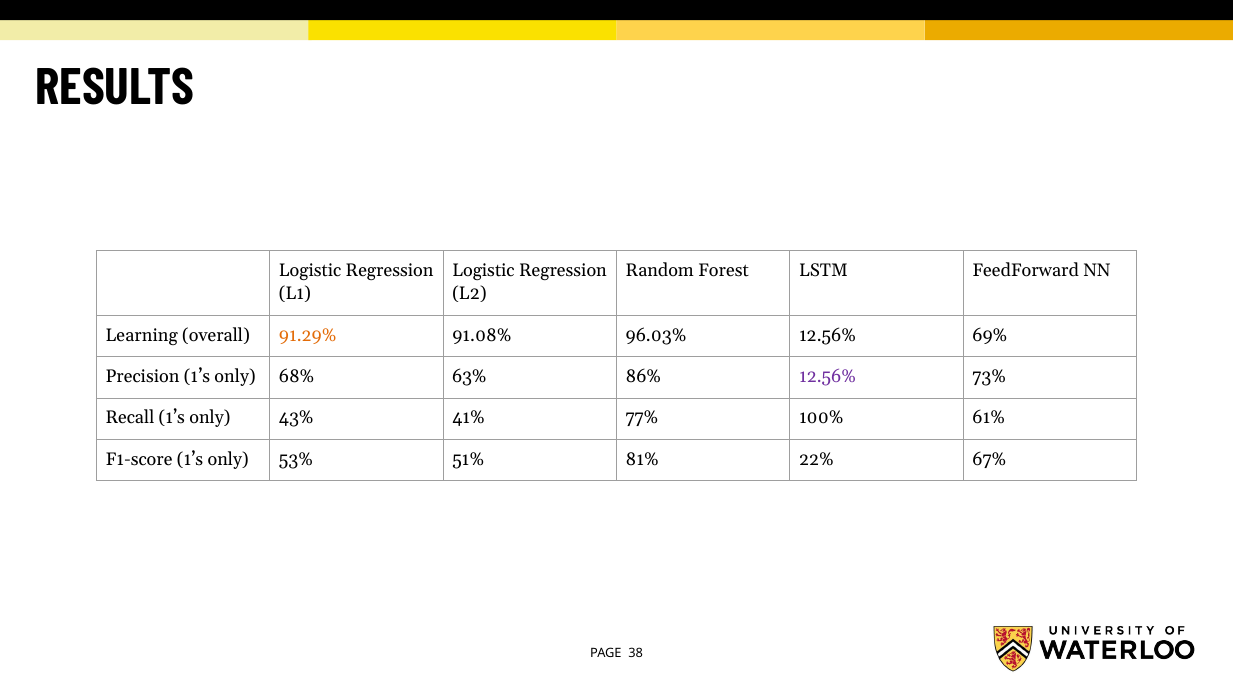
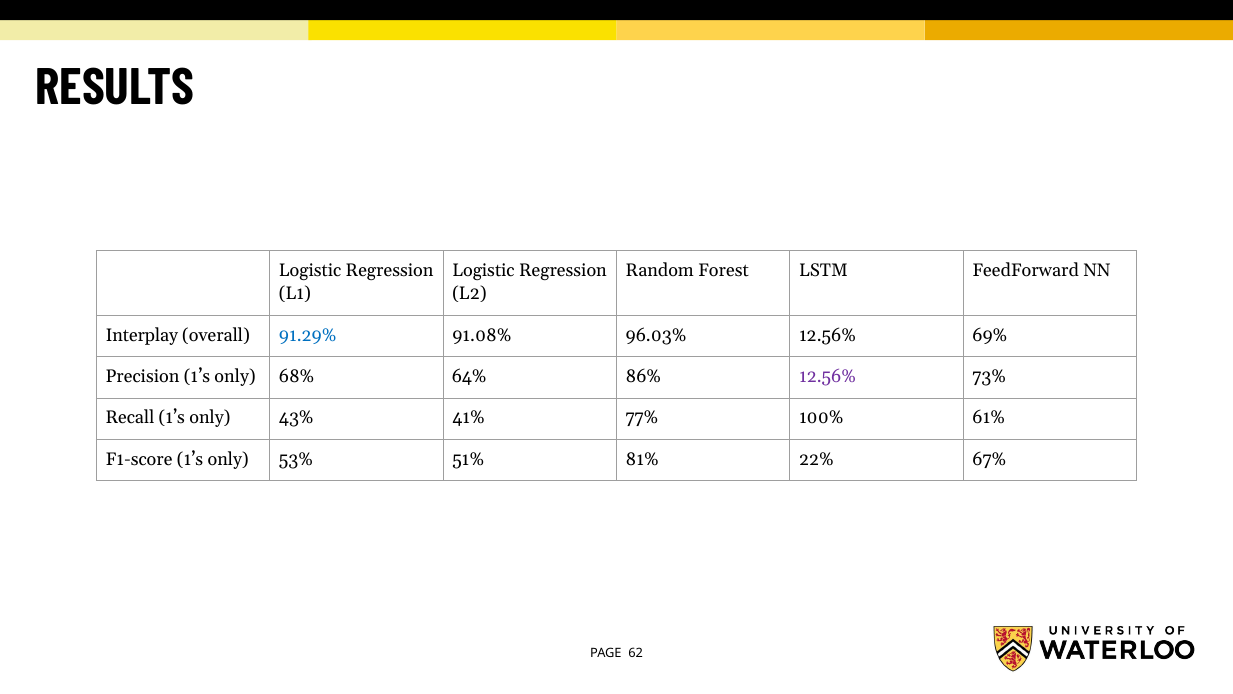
Learning: Learning -> Interplay (142, 335)
91.29% colour: orange -> blue (308, 335)
63%: 63% -> 64% (469, 376)
38: 38 -> 62 (636, 653)
